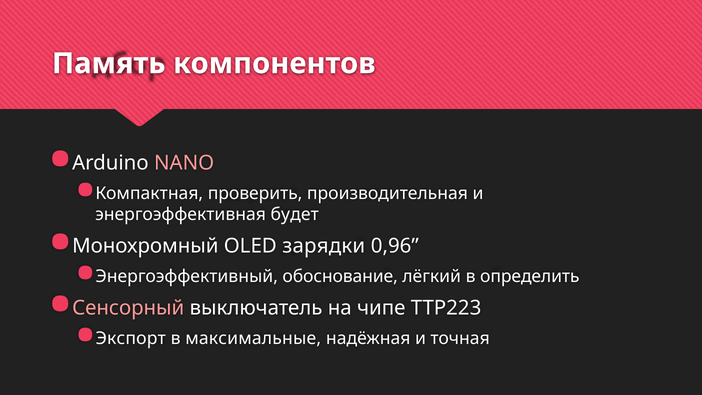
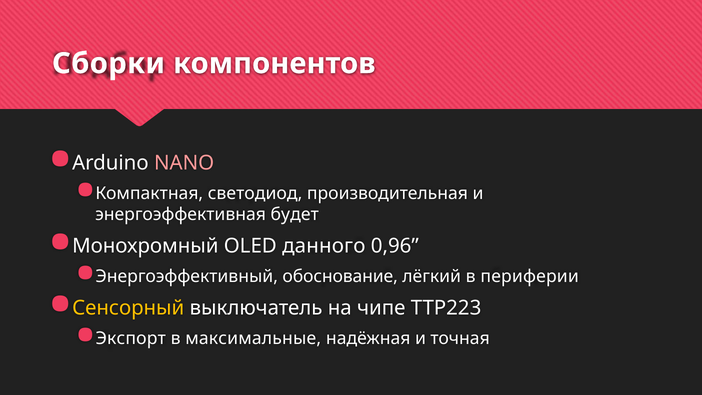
Память: Память -> Сборки (109, 63)
проверить: проверить -> светодиод (255, 193)
зарядки: зарядки -> данного (324, 246)
определить: определить -> периферии (530, 276)
Сенсорный colour: pink -> yellow (128, 308)
